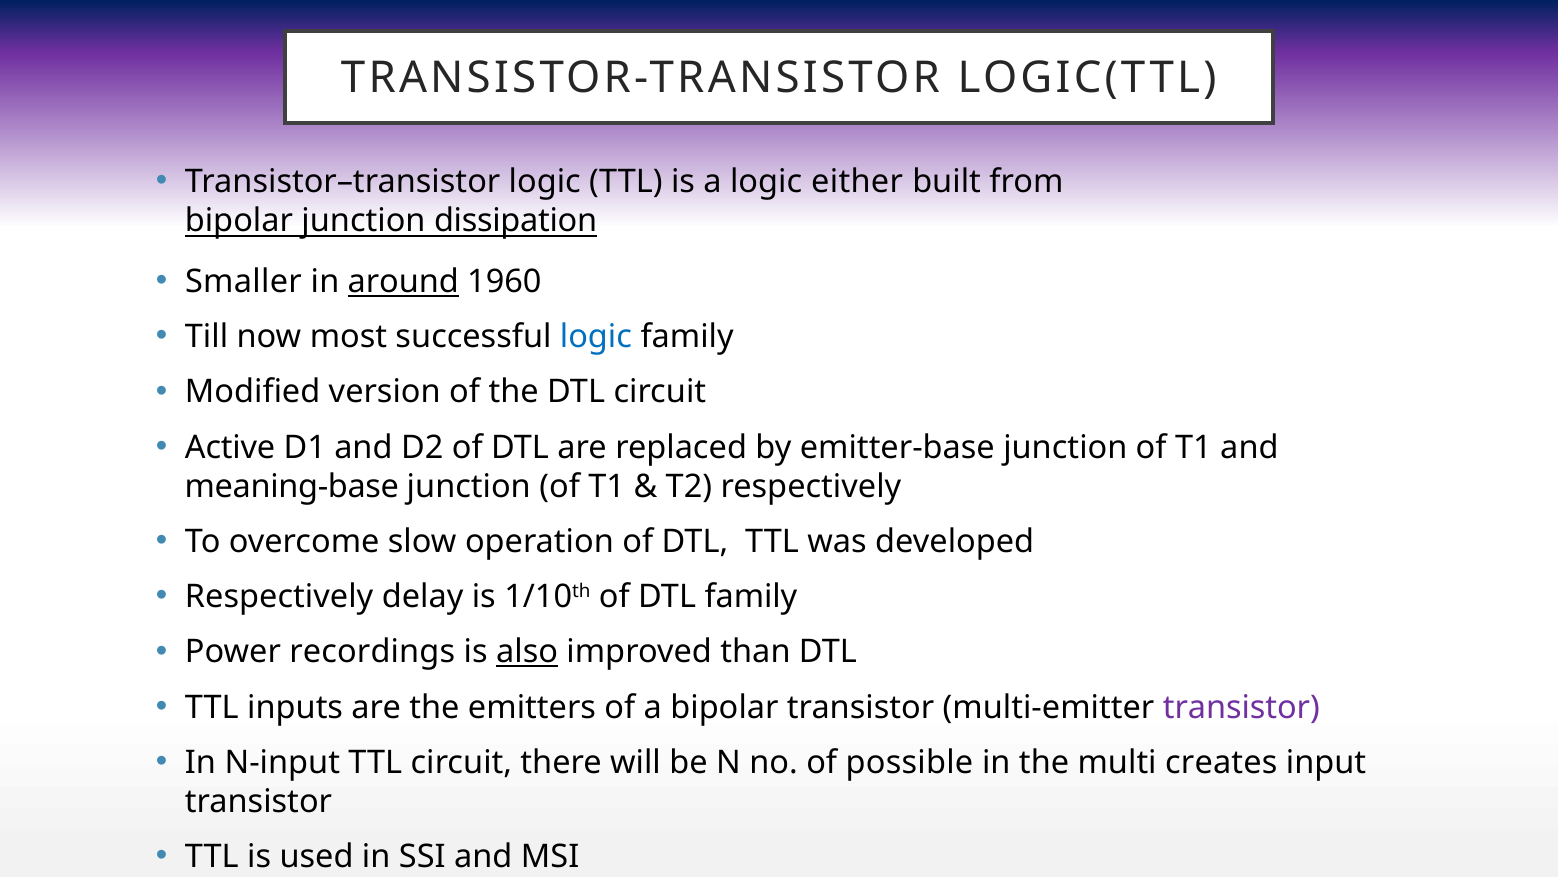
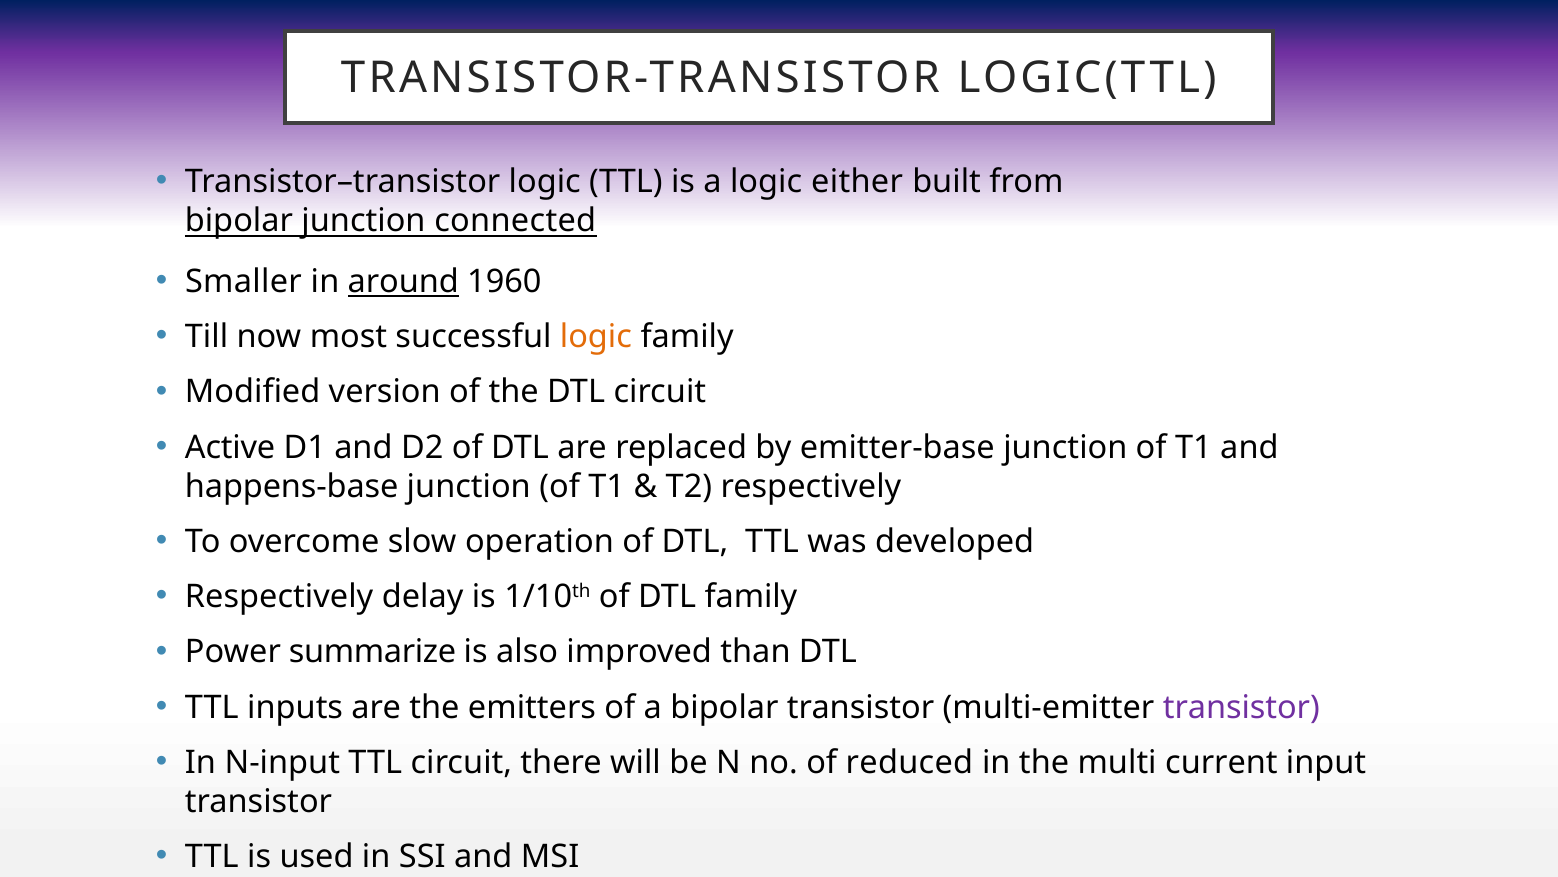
dissipation: dissipation -> connected (515, 221)
logic colour: blue -> orange (596, 337)
meaning-base: meaning-base -> happens-base (292, 486)
recordings: recordings -> summarize (372, 652)
also underline: present -> none (527, 652)
possible: possible -> reduced (909, 762)
creates: creates -> current (1221, 762)
